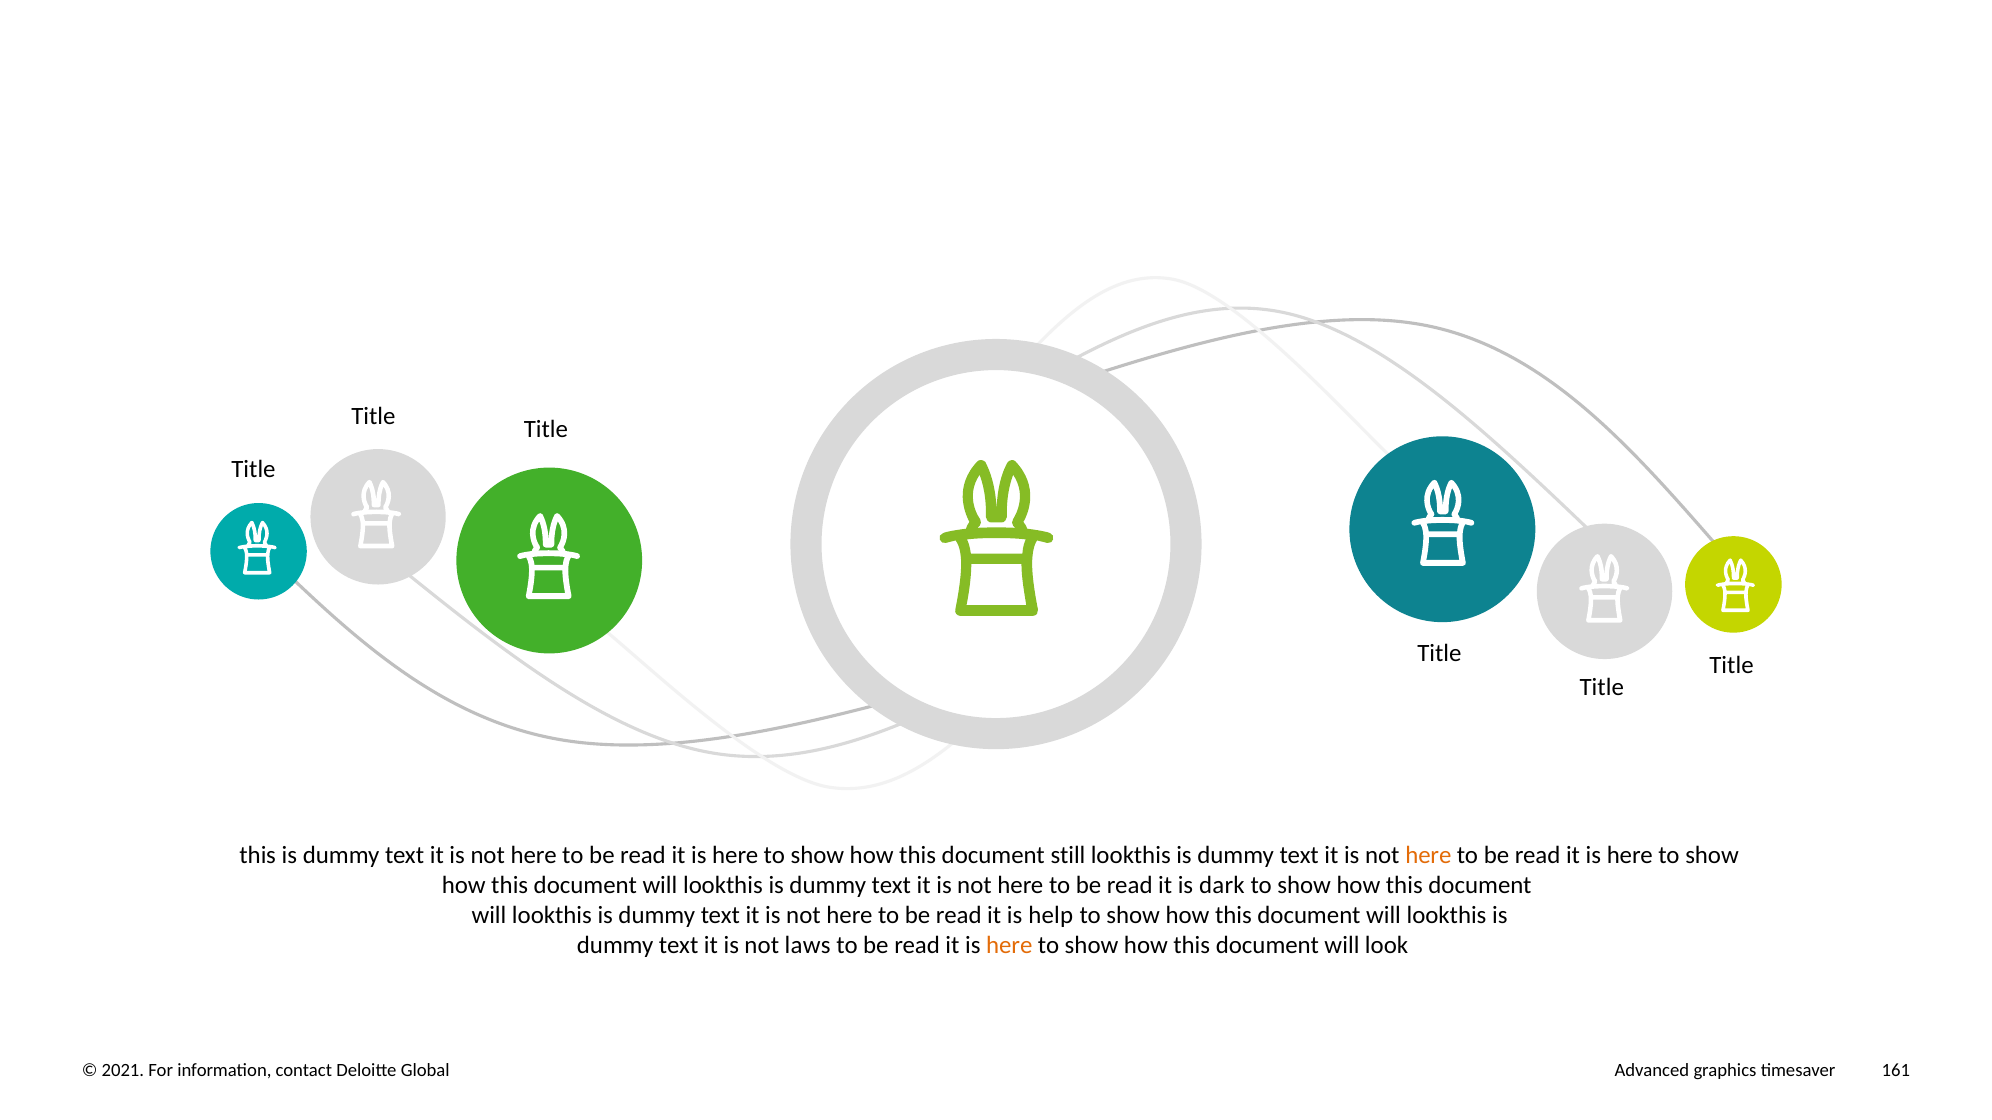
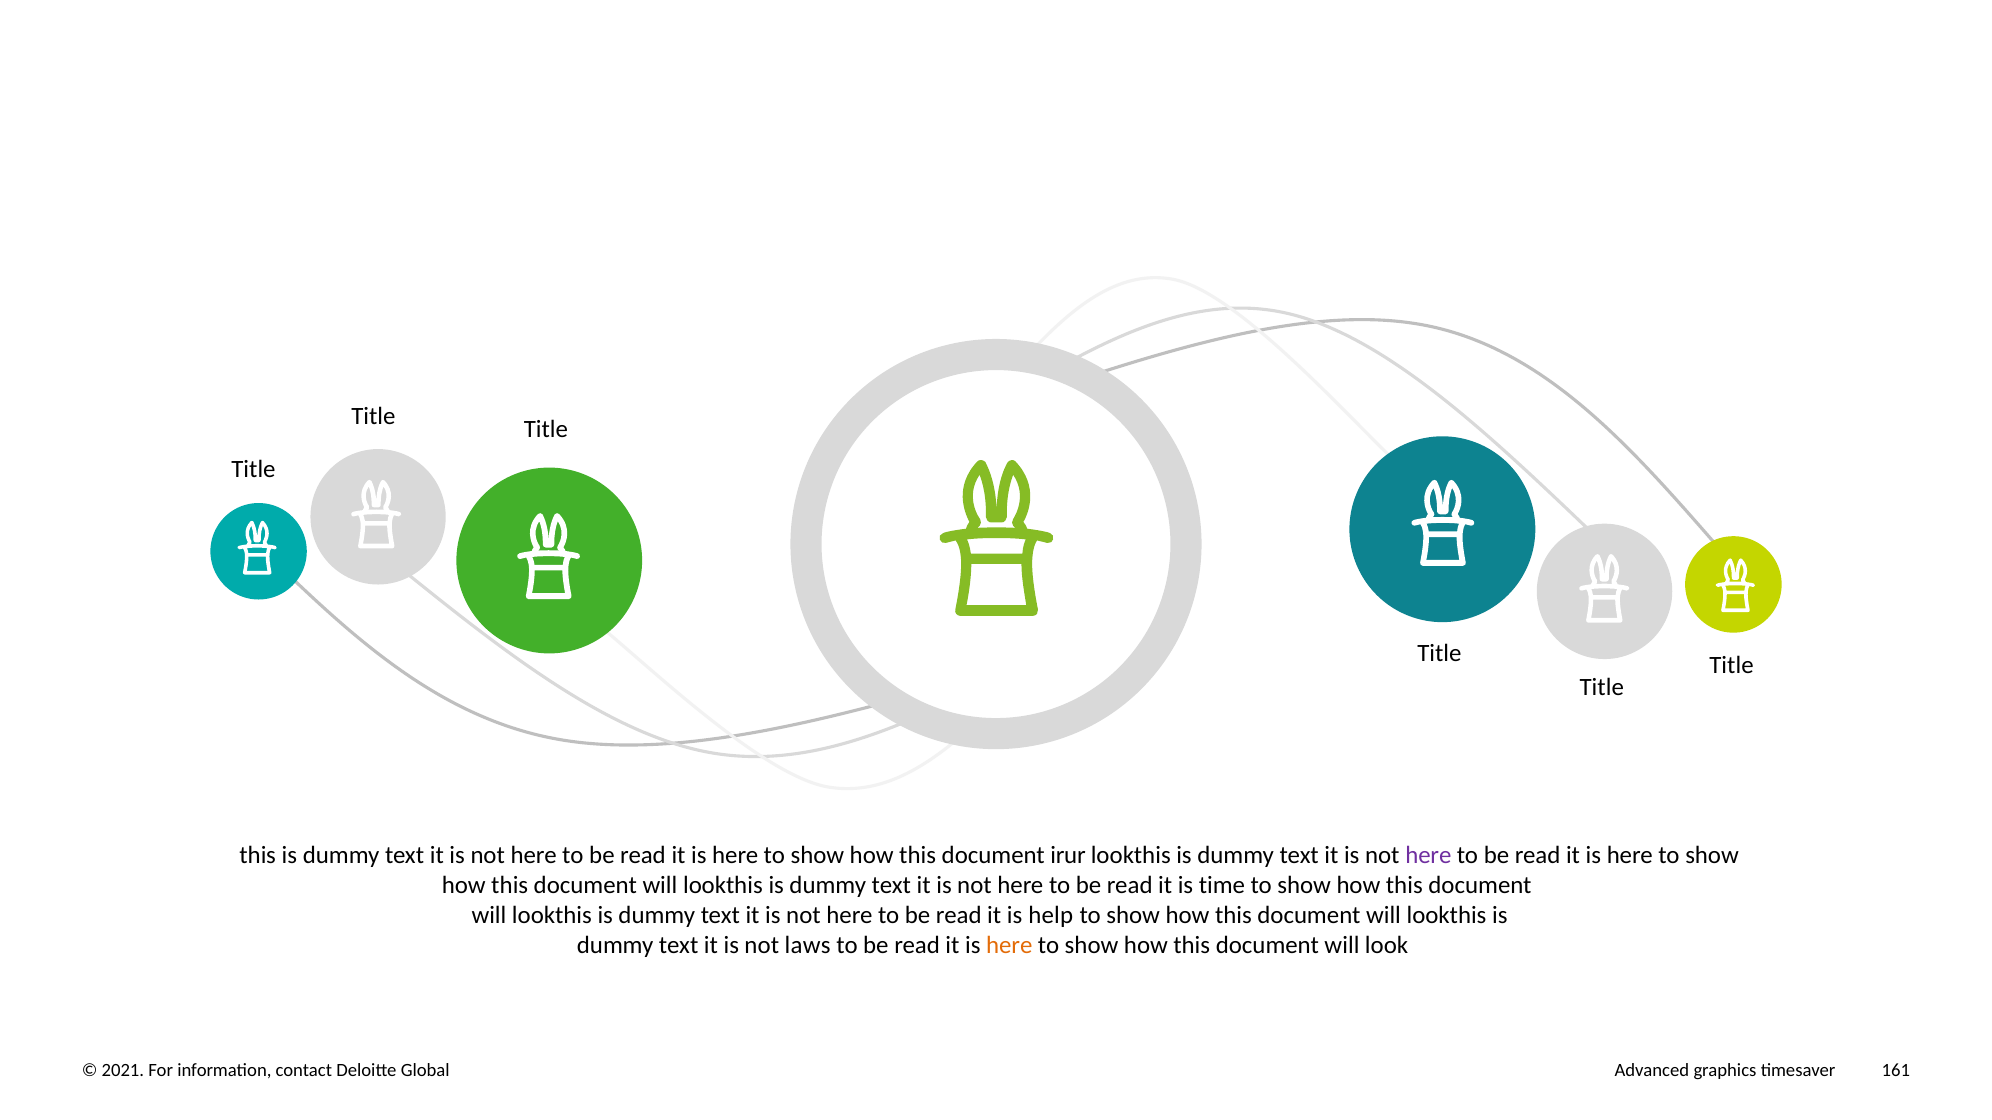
still: still -> irur (1068, 856)
here colour: orange -> purple (1428, 856)
dark: dark -> time (1222, 886)
